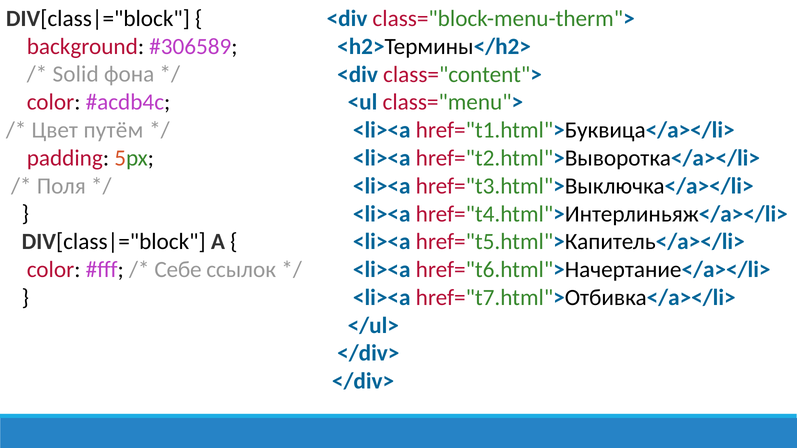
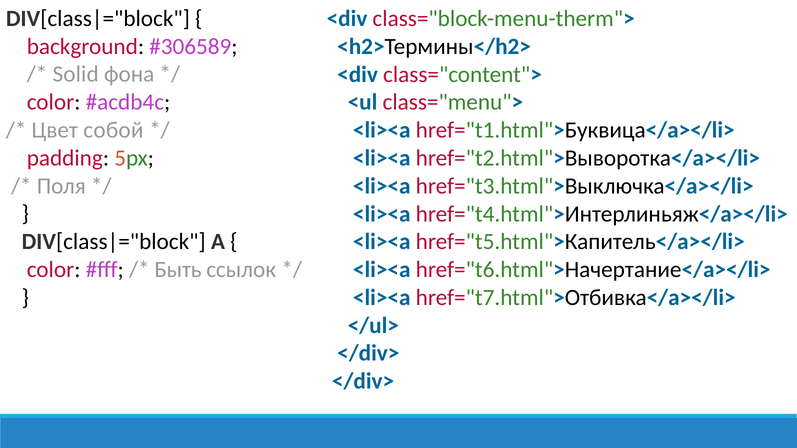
путём: путём -> собой (113, 130)
Себе: Себе -> Быть (178, 270)
